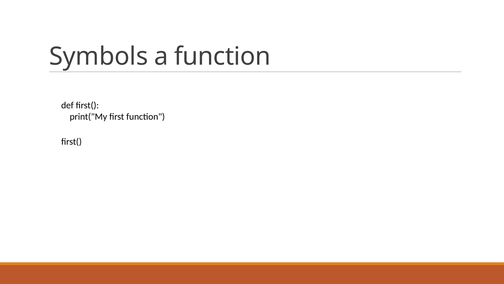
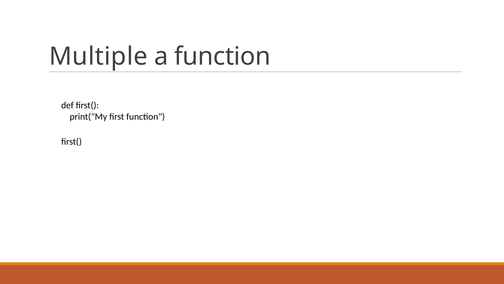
Symbols: Symbols -> Multiple (98, 56)
